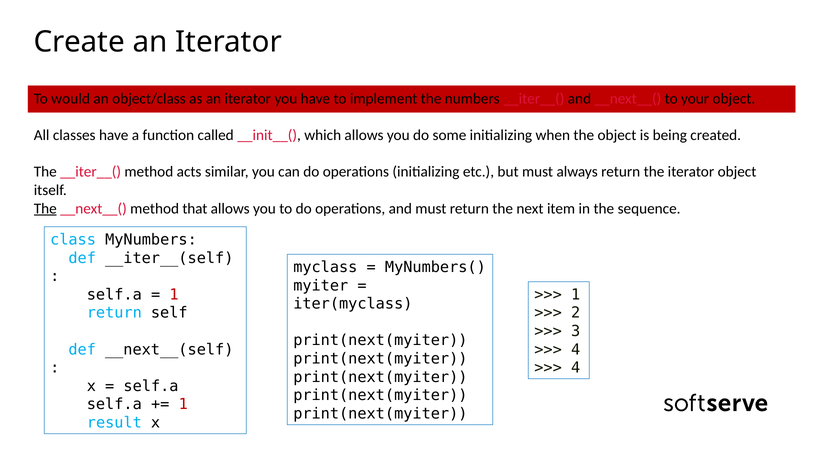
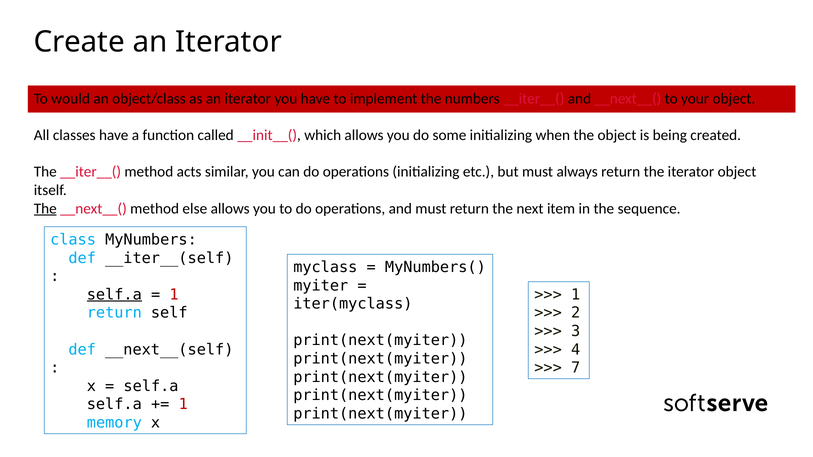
that: that -> else (195, 209)
self.a underline: none -> present (114, 295)
4: 4 -> 7 (576, 368)
result: result -> memory (114, 423)
